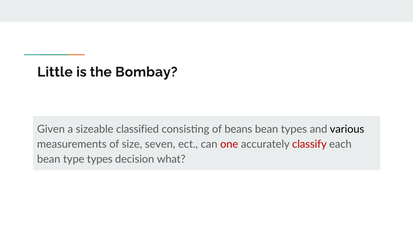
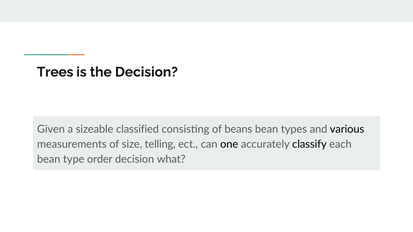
Little: Little -> Trees (55, 72)
the Bombay: Bombay -> Decision (146, 72)
seven: seven -> telling (160, 144)
one colour: red -> black (229, 144)
classify colour: red -> black (309, 144)
type types: types -> order (100, 159)
